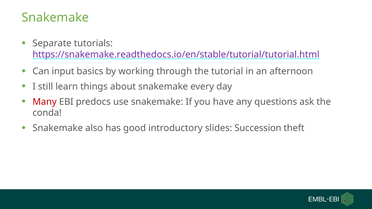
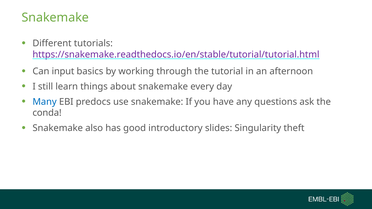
Separate: Separate -> Different (52, 43)
Many colour: red -> blue (45, 102)
Succession: Succession -> Singularity (258, 128)
